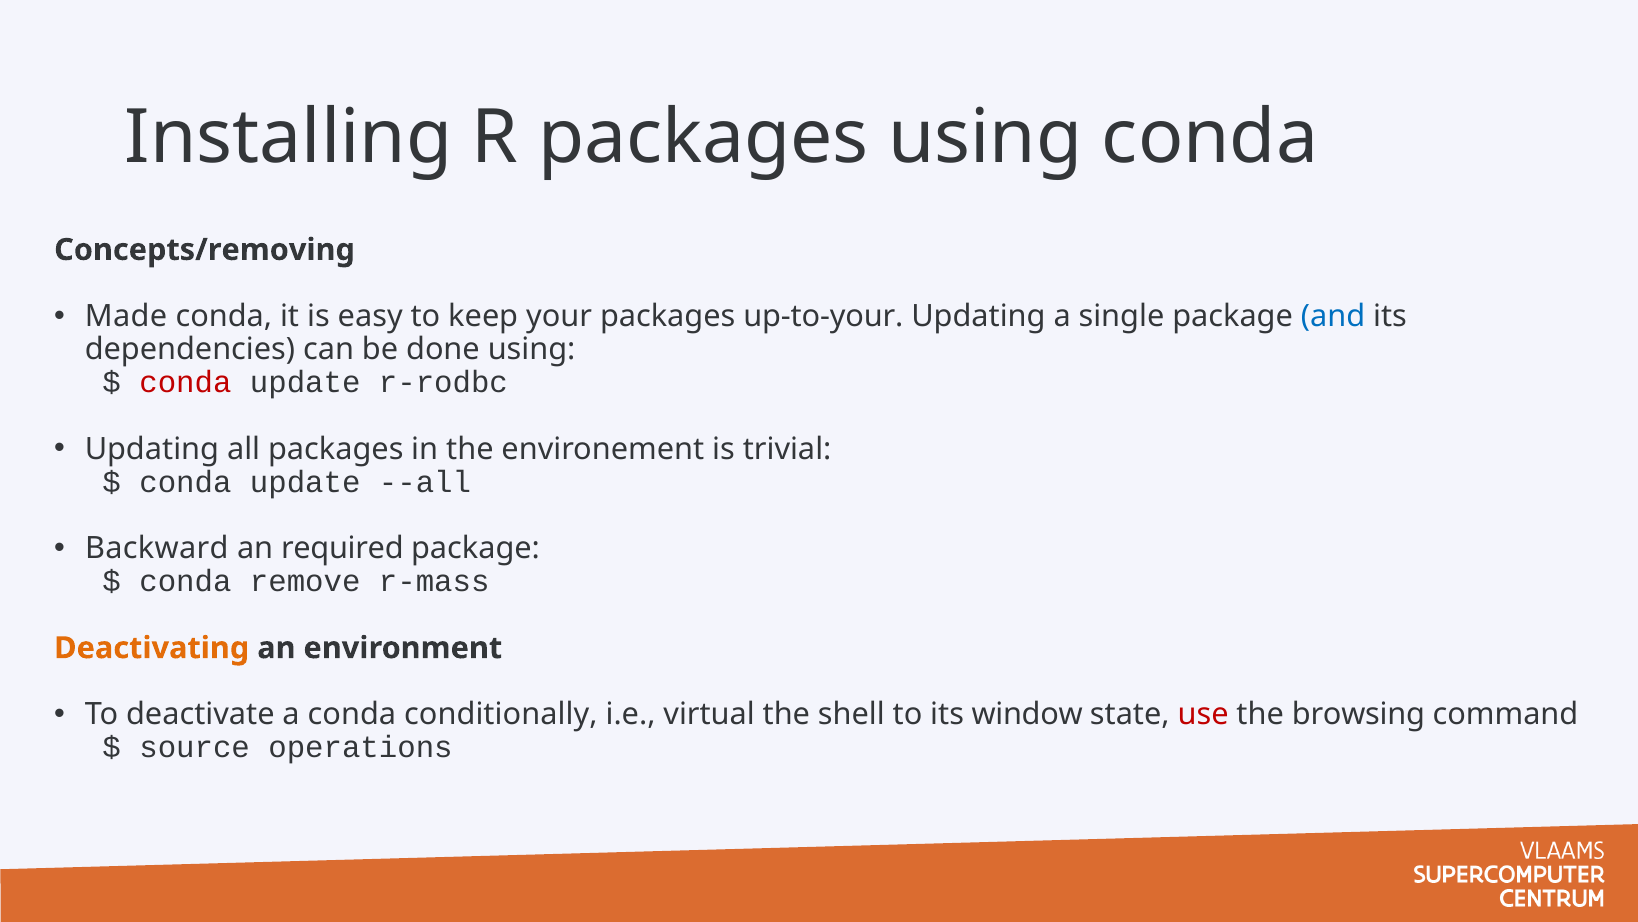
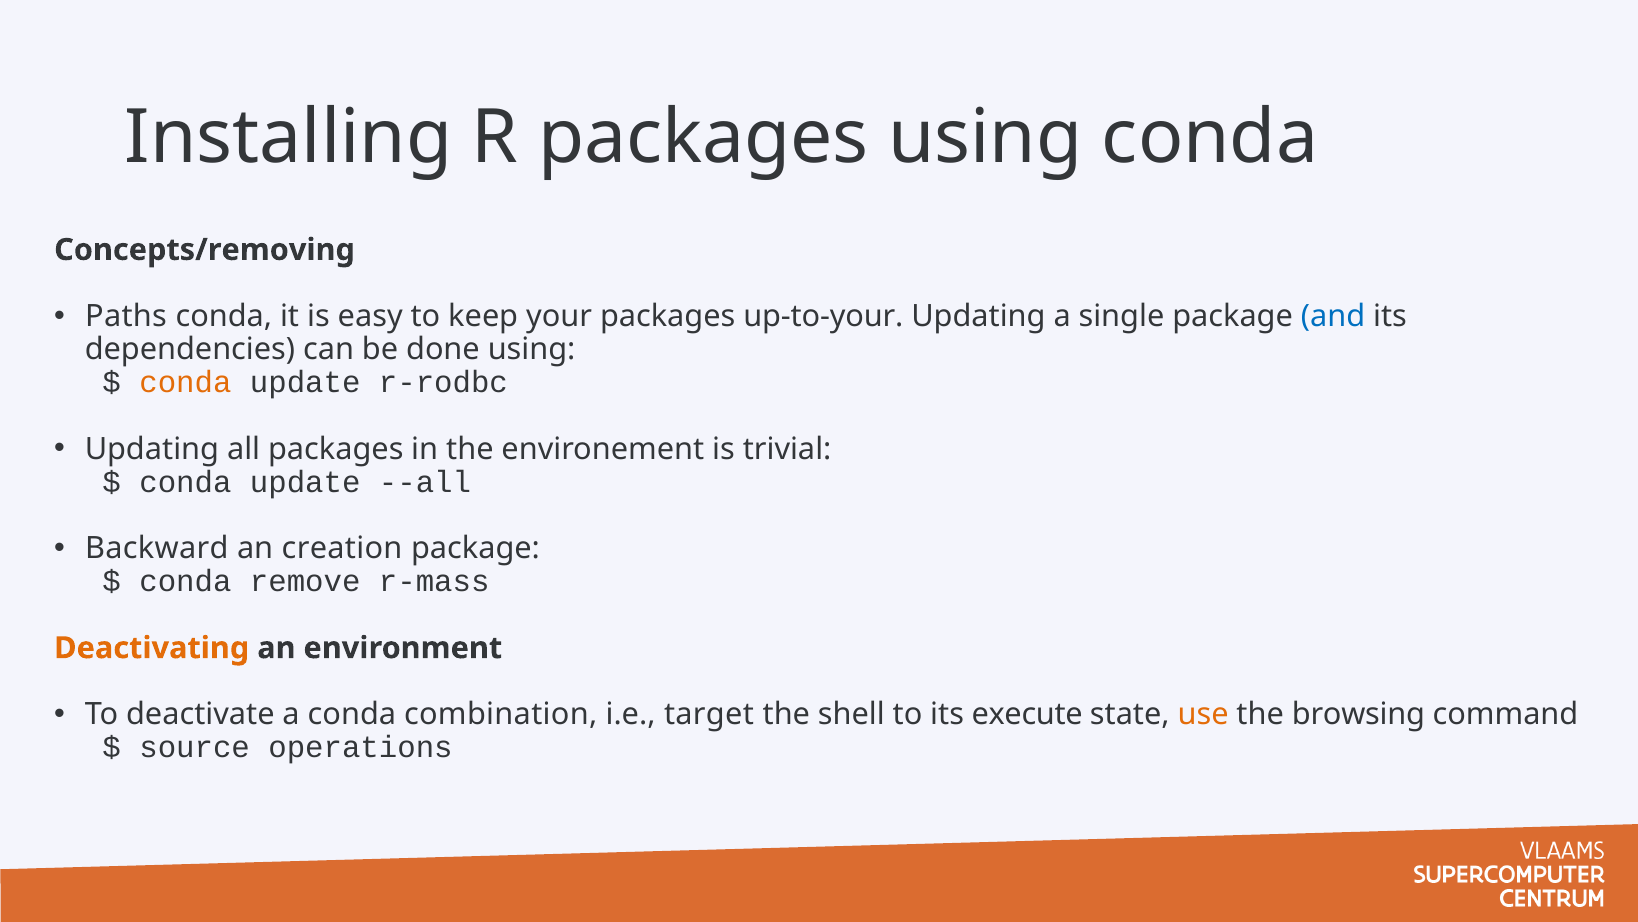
Made: Made -> Paths (126, 316)
conda colour: red -> orange (185, 382)
required: required -> creation (342, 548)
conditionally: conditionally -> combination (501, 714)
virtual: virtual -> target (709, 714)
window: window -> execute (1027, 714)
use colour: red -> orange (1203, 714)
